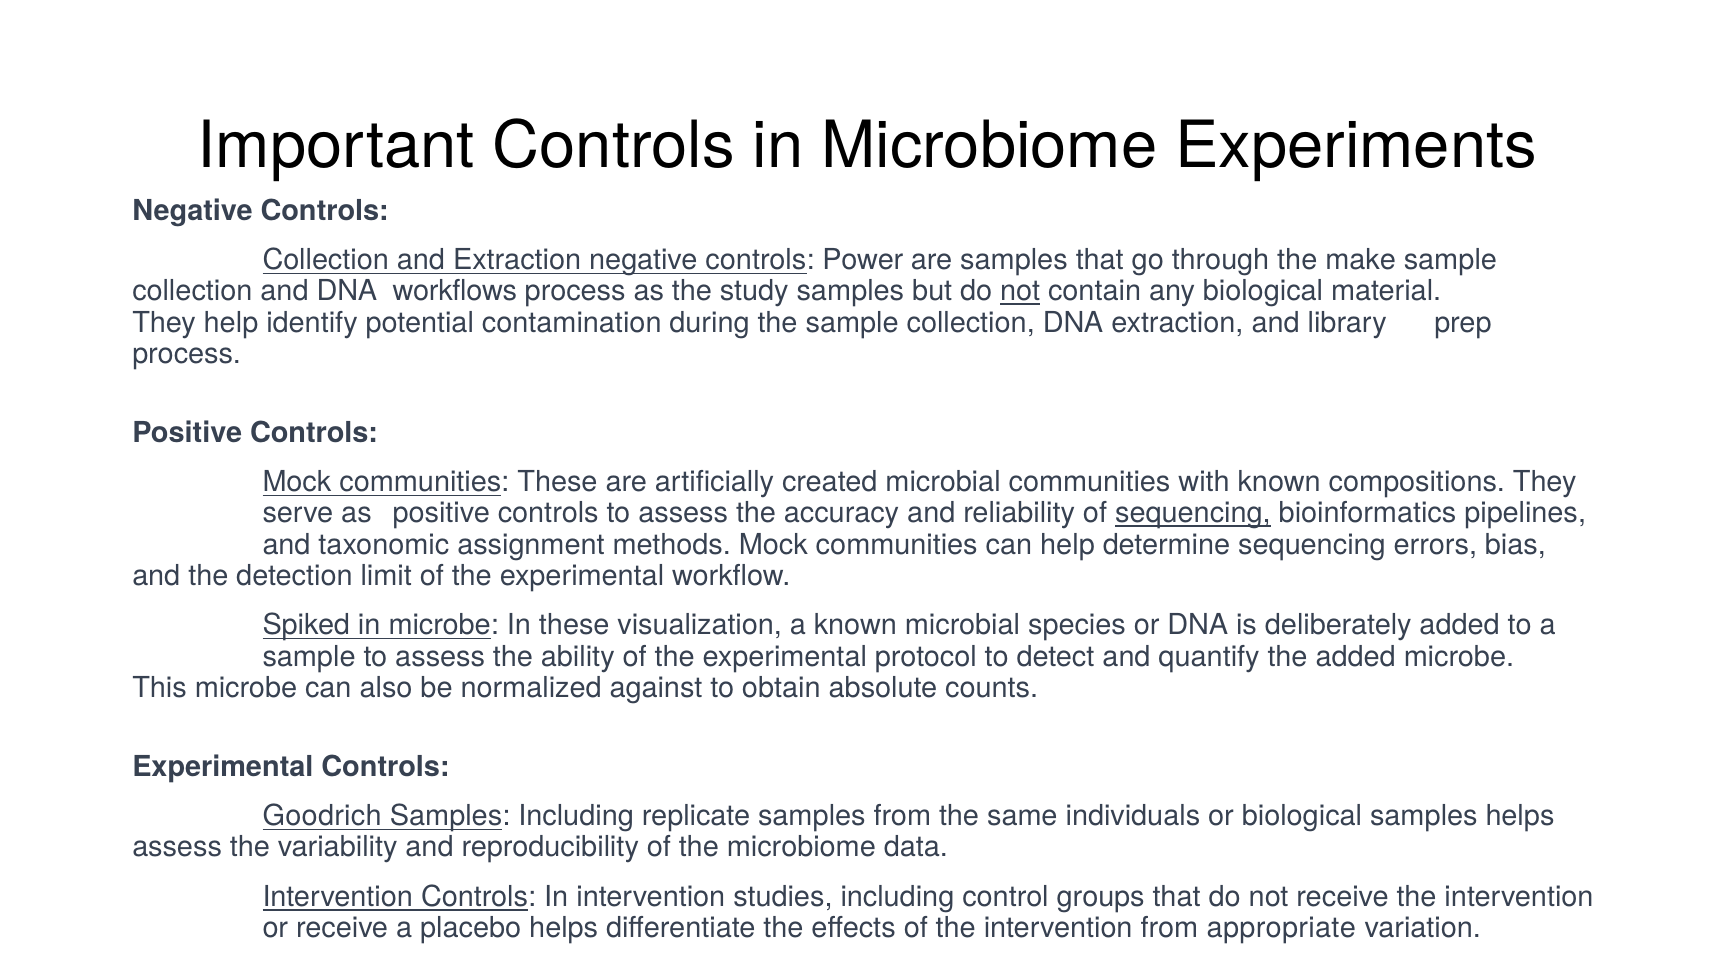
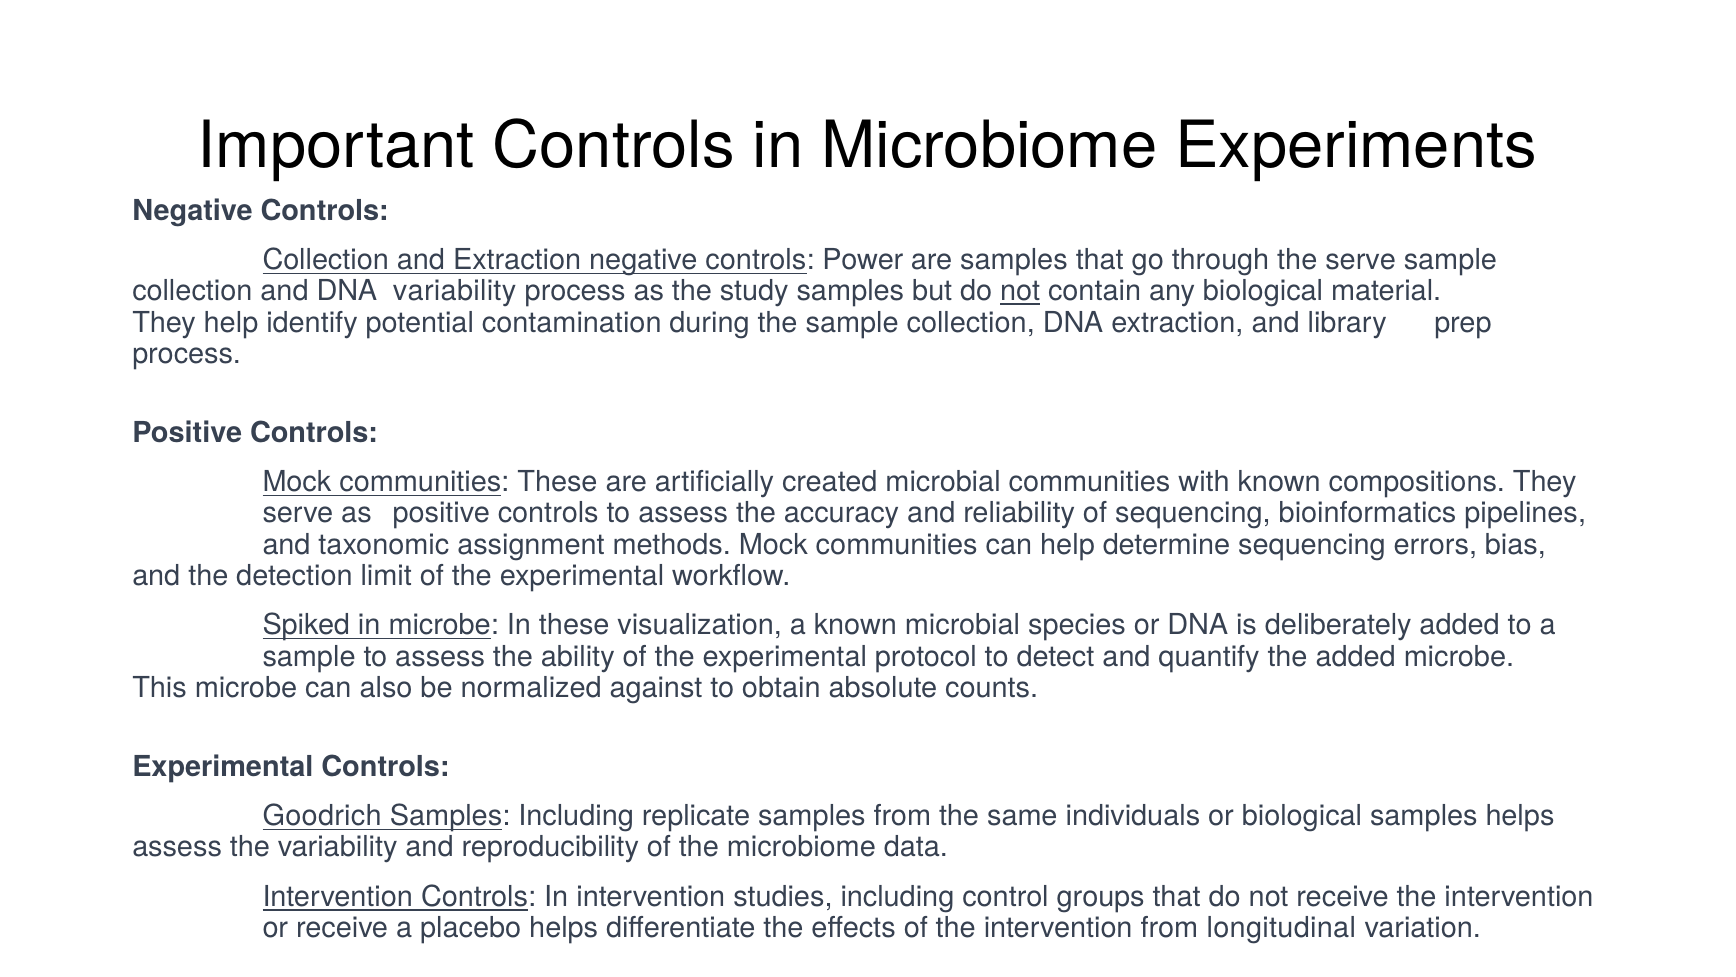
the make: make -> serve (1361, 260)
DNA workflows: workflows -> variability (455, 291)
sequencing underline: present -> none (1193, 513)
appropriate: appropriate -> longitudinal (1281, 927)
